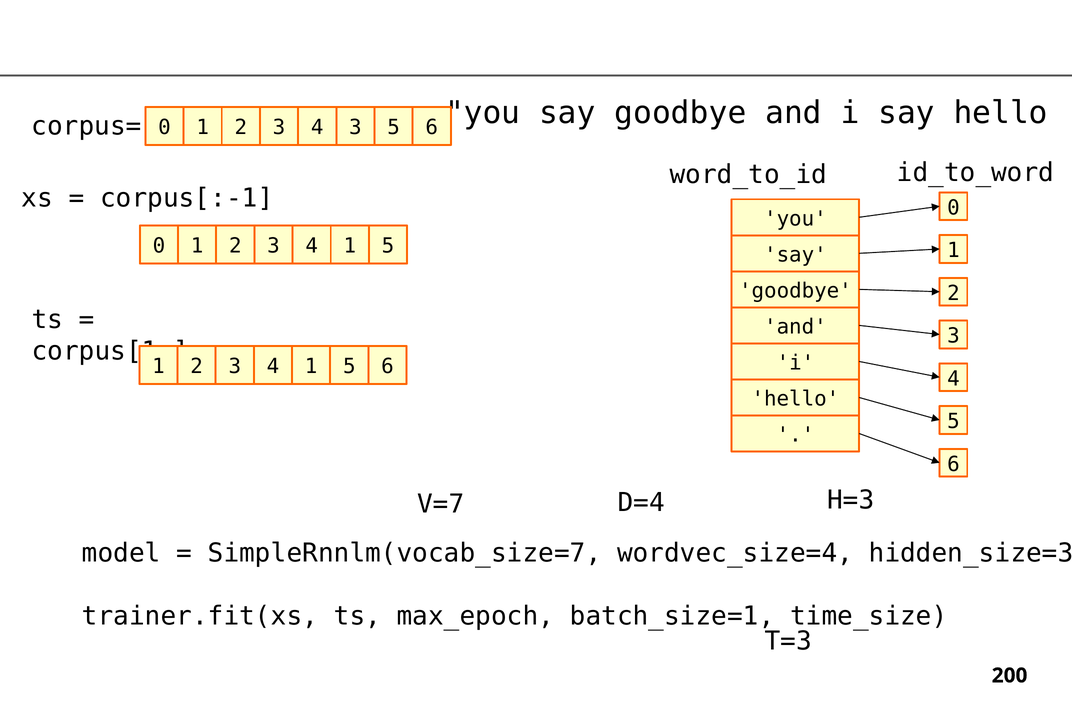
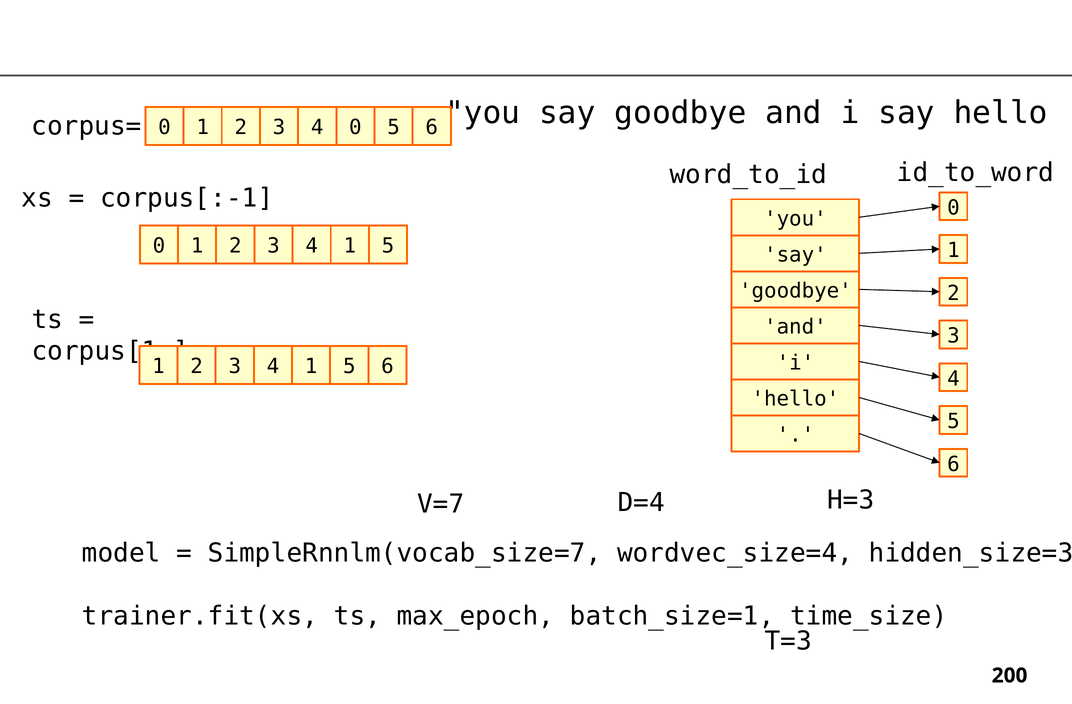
4 3: 3 -> 0 (355, 127)
